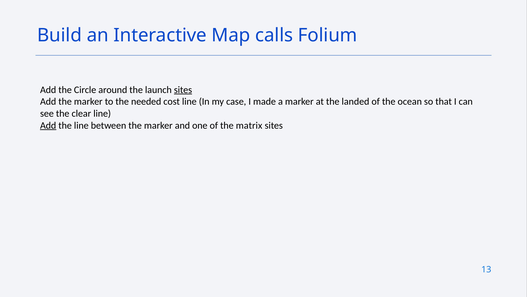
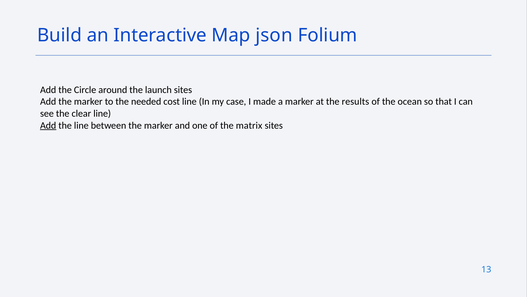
calls: calls -> json (274, 35)
sites underline: present -> none (183, 90)
landed: landed -> results (355, 101)
